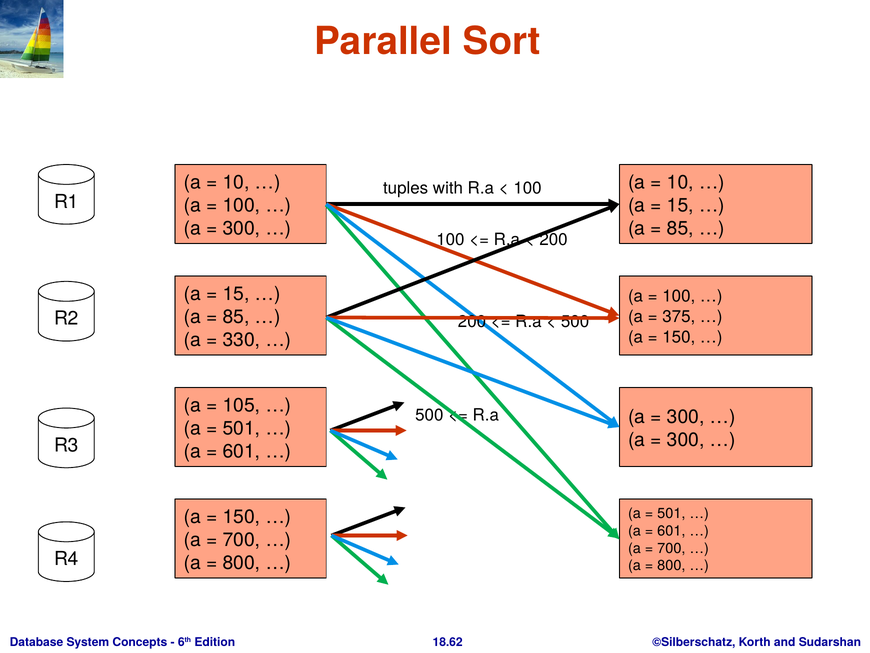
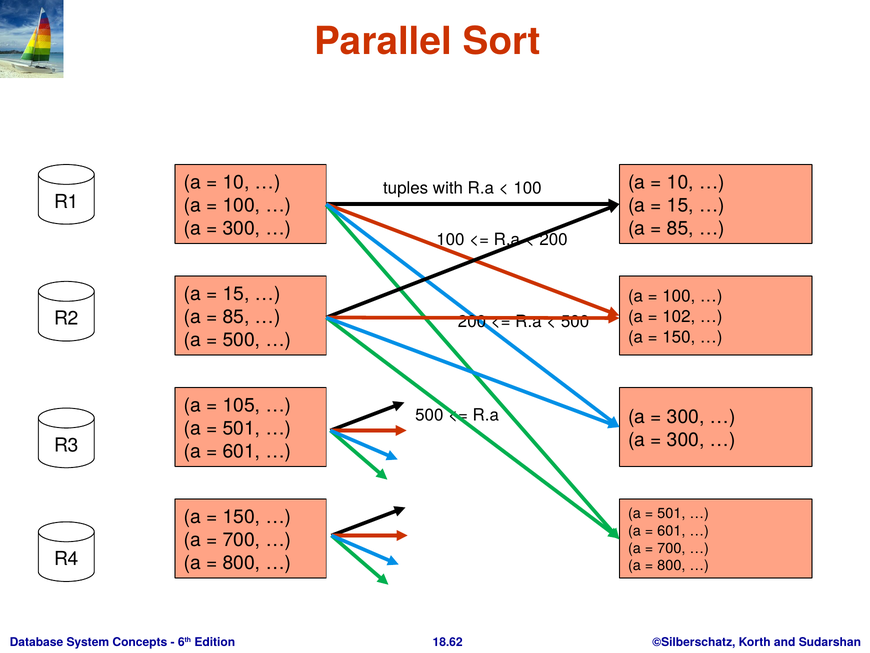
375: 375 -> 102 (679, 316)
330: 330 -> 500 (241, 340)
